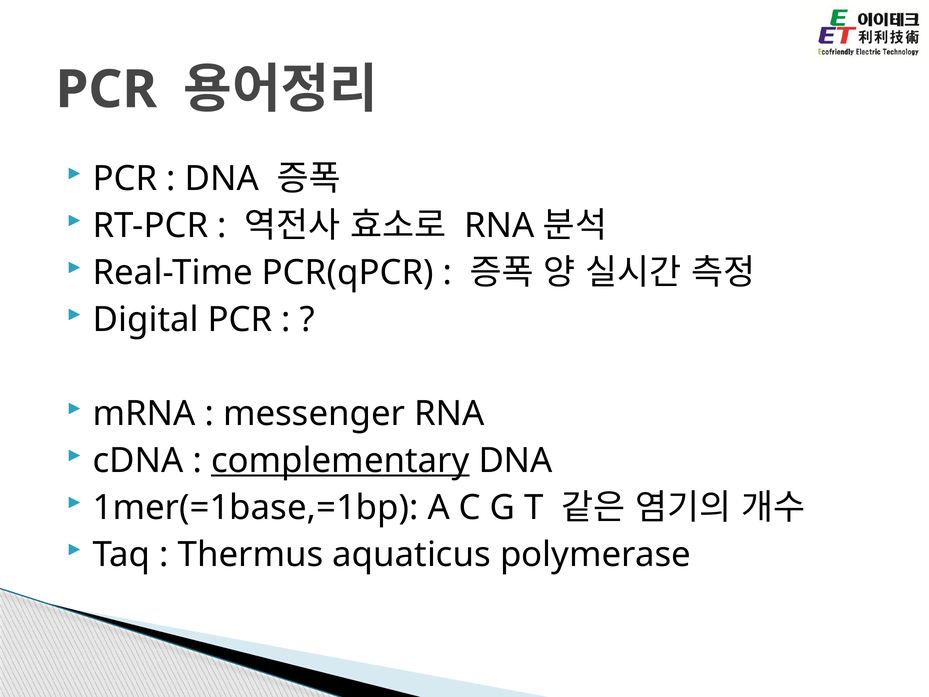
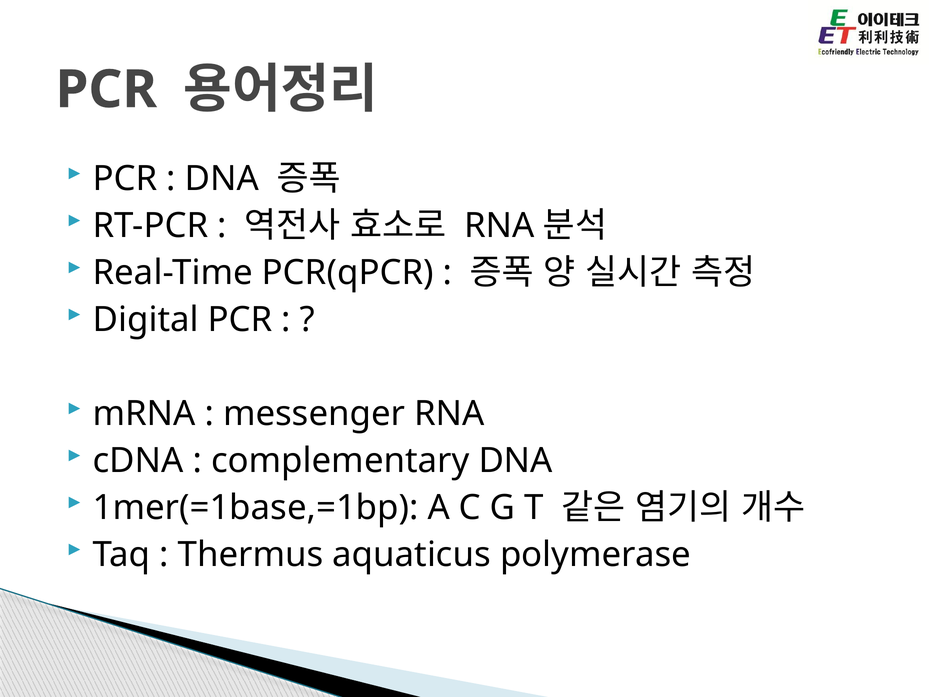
complementary underline: present -> none (340, 460)
